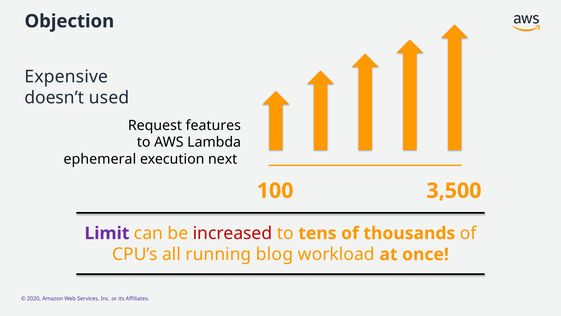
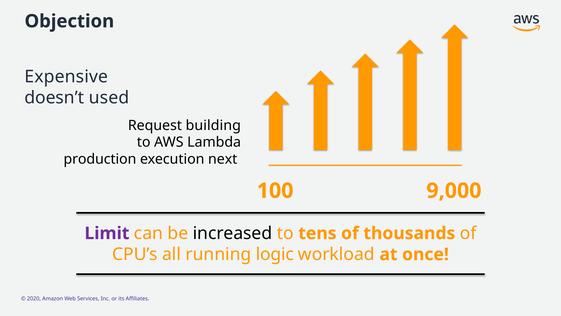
features: features -> building (213, 125)
ephemeral: ephemeral -> production (100, 159)
3,500: 3,500 -> 9,000 (454, 191)
increased colour: red -> black (233, 233)
blog: blog -> logic (275, 254)
